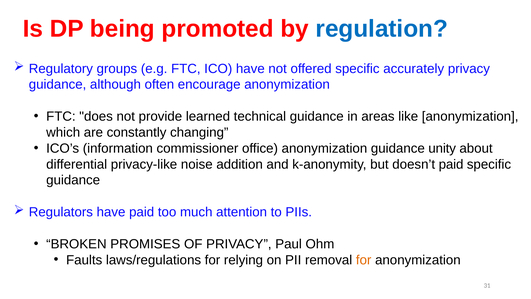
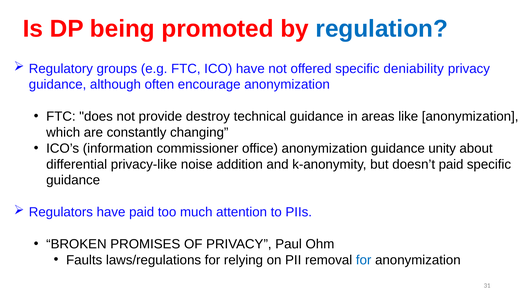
accurately: accurately -> deniability (414, 69)
learned: learned -> destroy (208, 116)
for colour: orange -> blue (364, 260)
